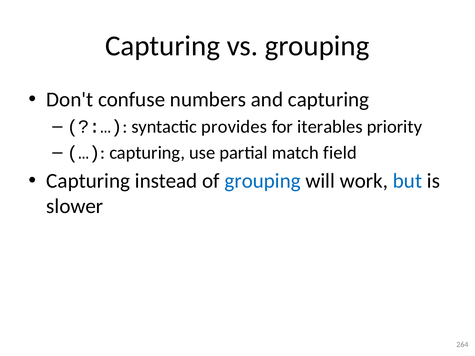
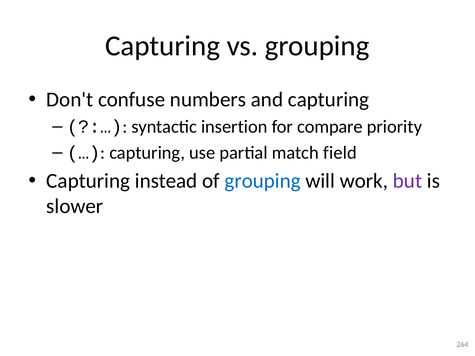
provides: provides -> insertion (234, 127)
iterables: iterables -> compare (330, 127)
but colour: blue -> purple (408, 181)
